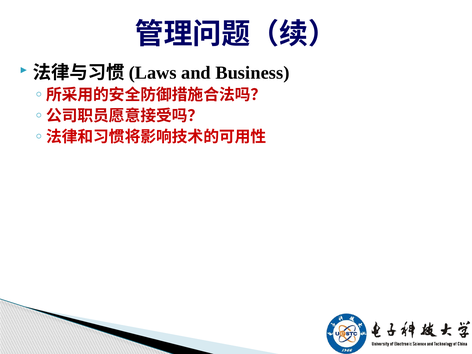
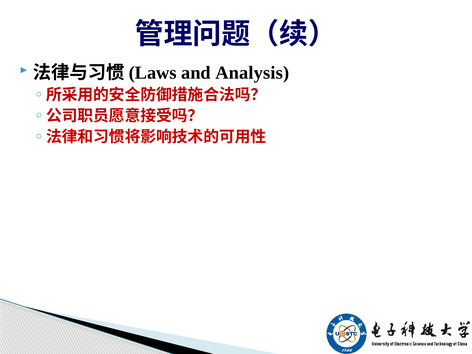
Business: Business -> Analysis (252, 73)
